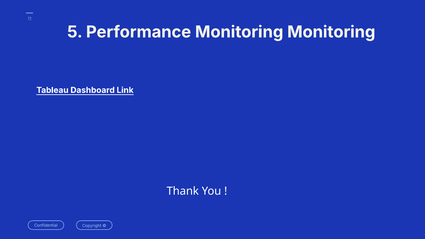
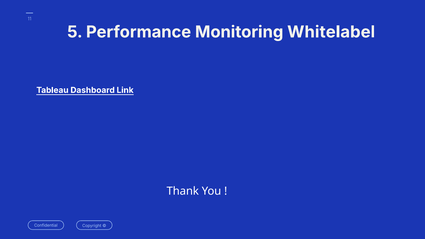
Monitoring Monitoring: Monitoring -> Whitelabel (331, 32)
